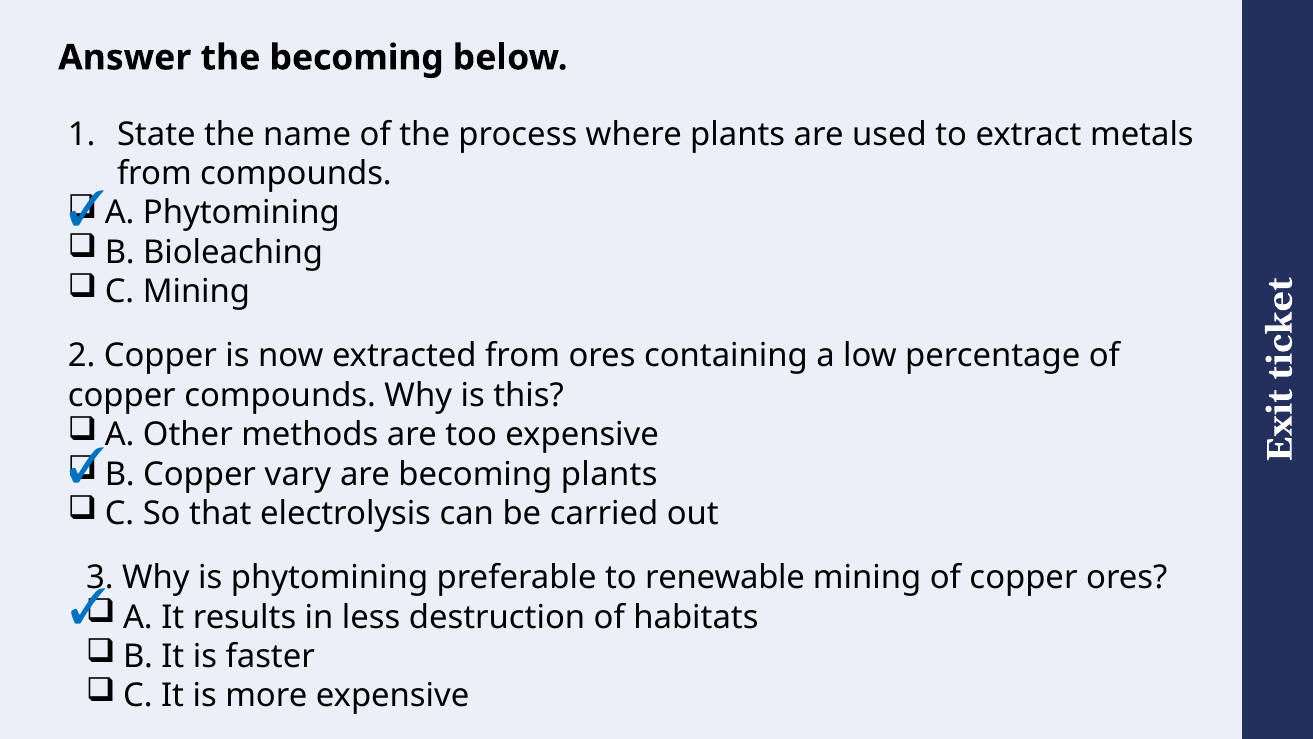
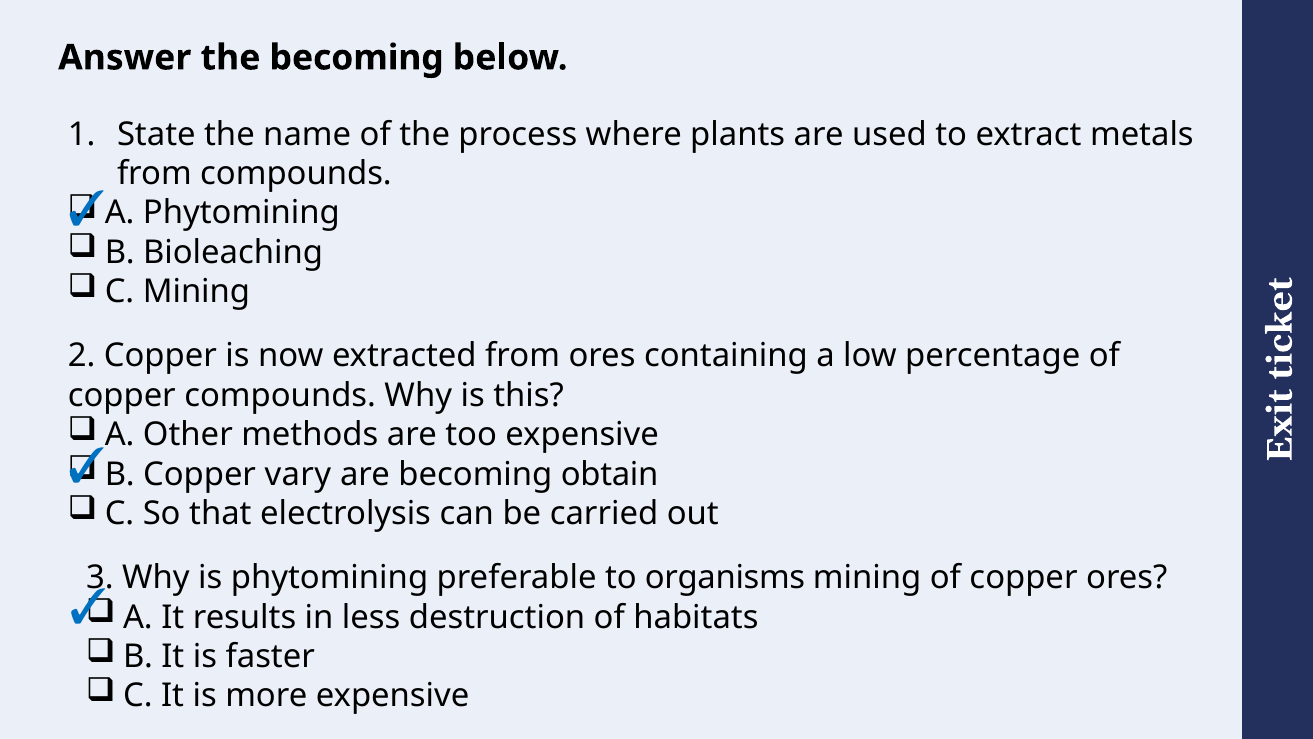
becoming plants: plants -> obtain (610, 474)
renewable: renewable -> organisms (725, 577)
